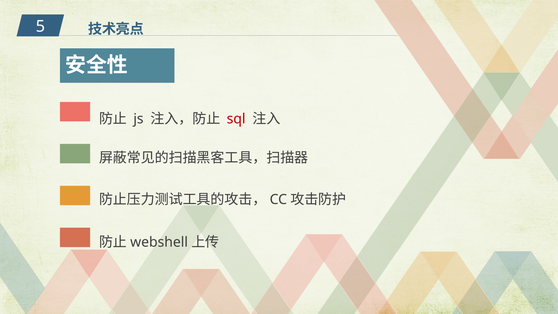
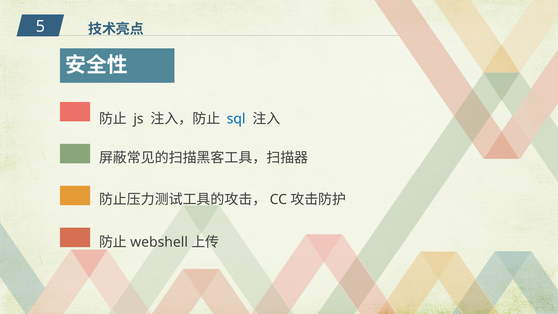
sql colour: red -> blue (236, 119)
